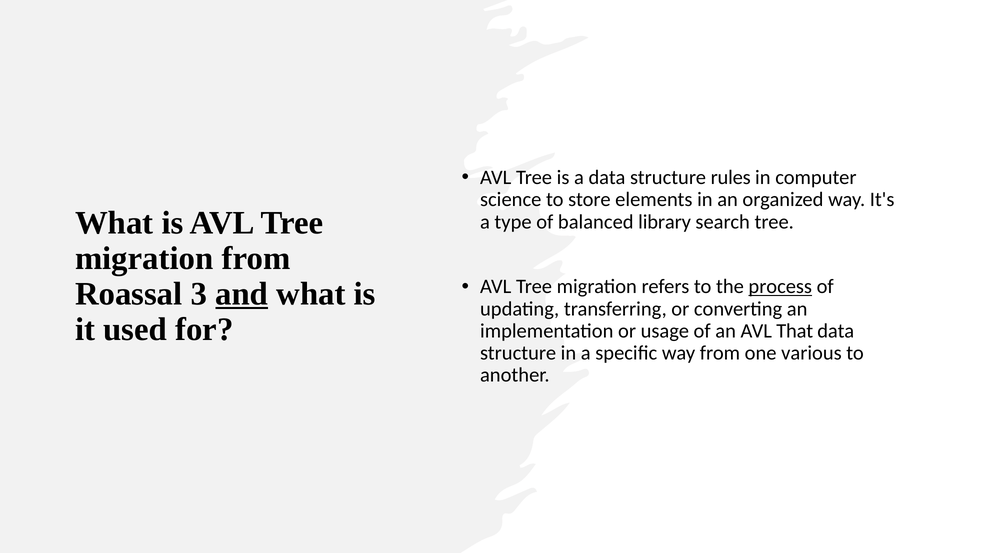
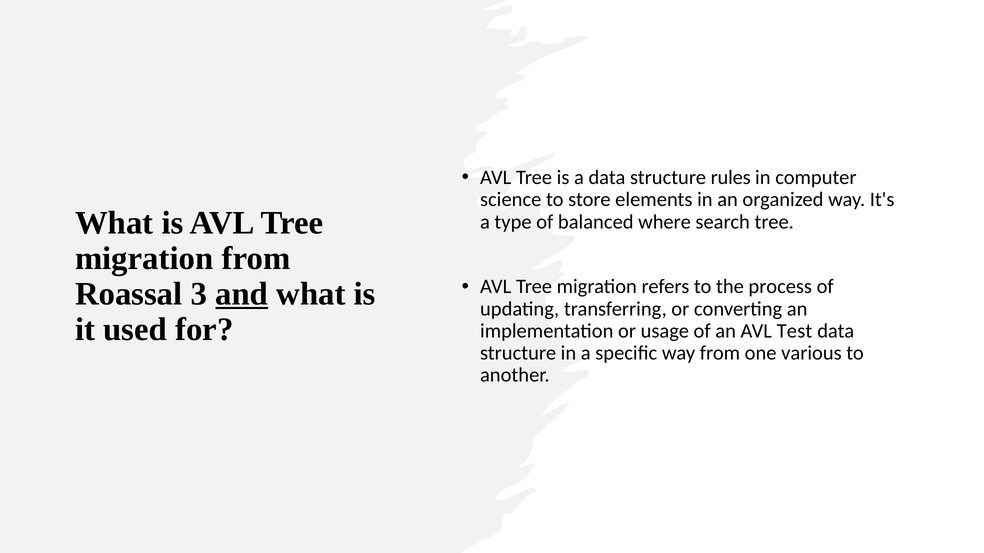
library: library -> where (665, 222)
process underline: present -> none (780, 287)
That: That -> Test (795, 331)
